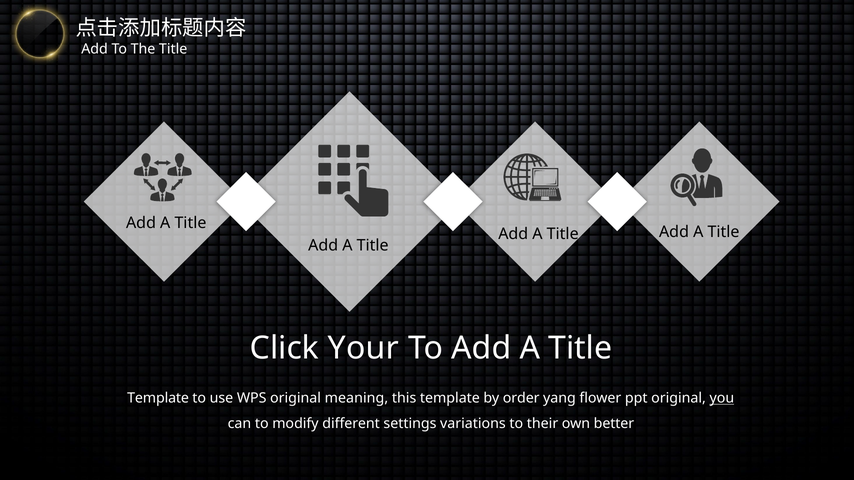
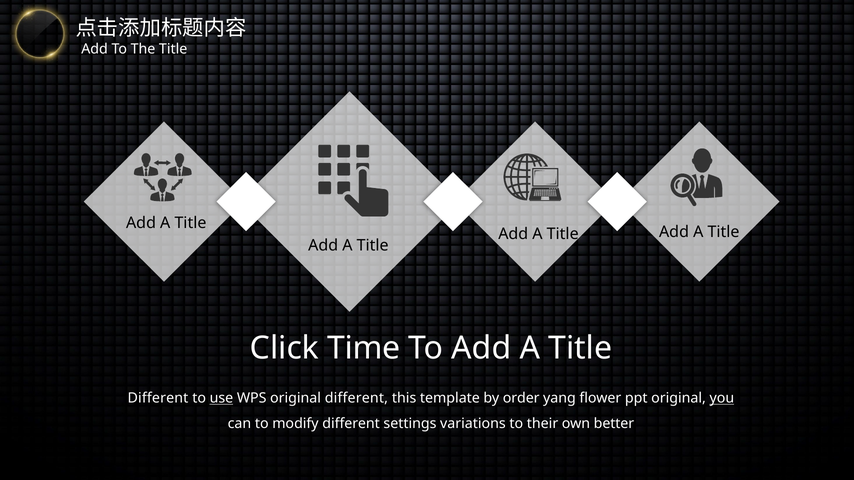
Your: Your -> Time (364, 349)
Template: Template -> Different (158, 399)
use underline: none -> present (221, 399)
original meaning: meaning -> different (356, 399)
